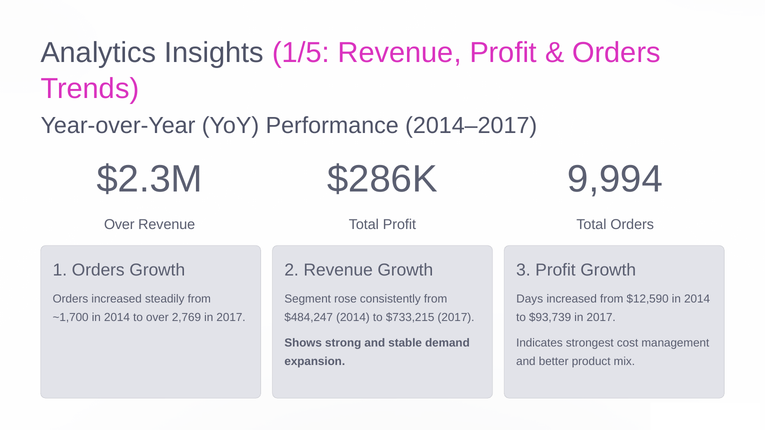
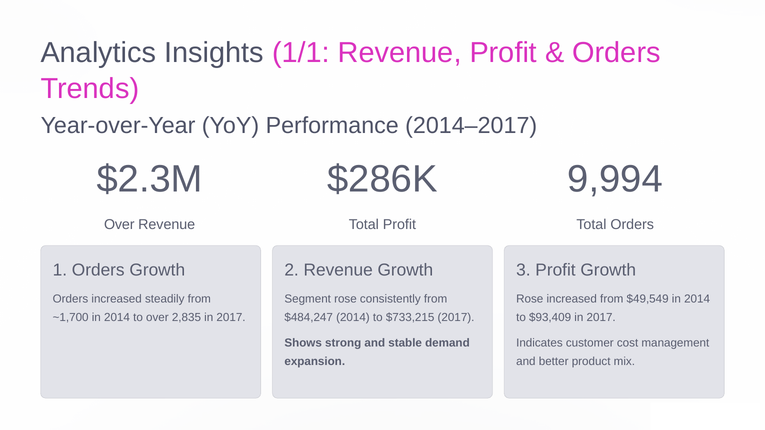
1/5: 1/5 -> 1/1 (301, 53)
Days: Days -> Rose (530, 299)
$12,590: $12,590 -> $49,549 (648, 299)
2,769: 2,769 -> 2,835 (186, 317)
$93,739: $93,739 -> $93,409 (550, 317)
strongest: strongest -> customer (590, 343)
